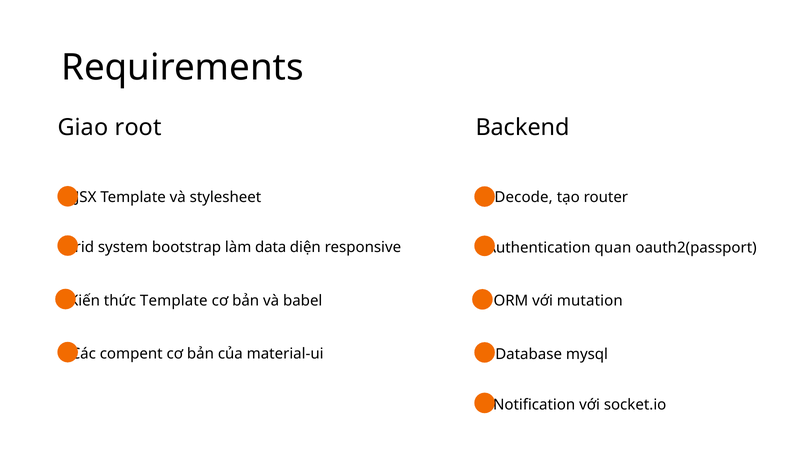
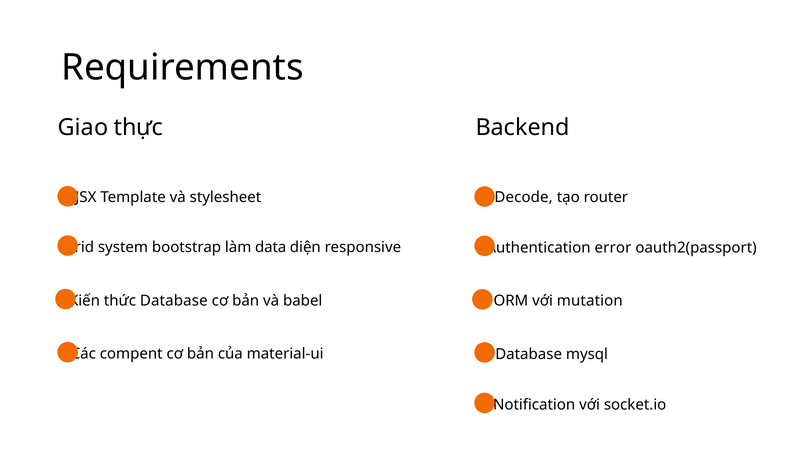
root: root -> thực (138, 127)
quan: quan -> error (613, 247)
thức Template: Template -> Database (174, 301)
